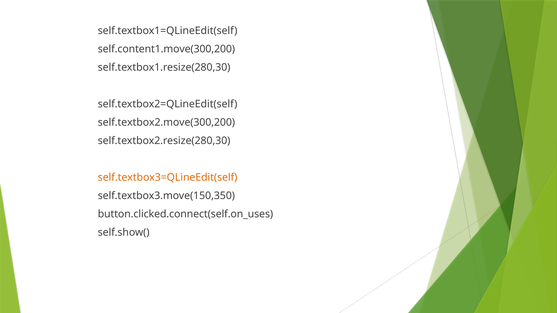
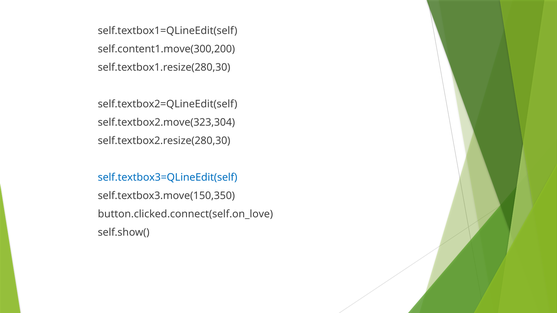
self.textbox2.move(300,200: self.textbox2.move(300,200 -> self.textbox2.move(323,304 (166, 122)
self.textbox3=QLineEdit(self colour: orange -> blue (168, 177)
button.clicked.connect(self.on_uses: button.clicked.connect(self.on_uses -> button.clicked.connect(self.on_love (185, 214)
